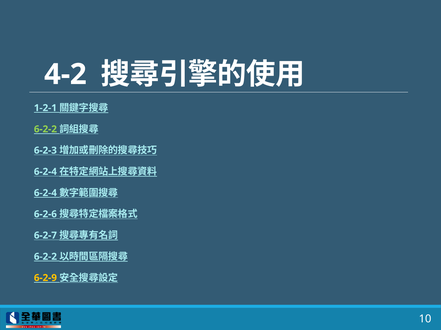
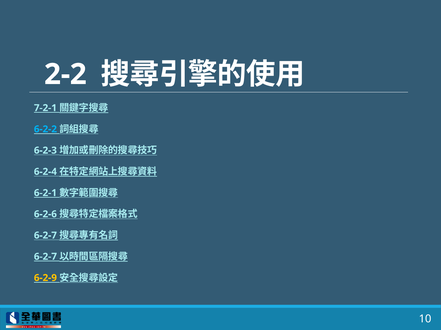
4-2: 4-2 -> 2-2 (65, 75)
1-2-1: 1-2-1 -> 7-2-1 (45, 108)
6-2-2 colour: light green -> light blue (45, 129)
6-2-4: 6-2-4 -> 6-2-1 (45, 193)
6-2-2: 6-2-2 -> 6-2-7 (45, 257)
